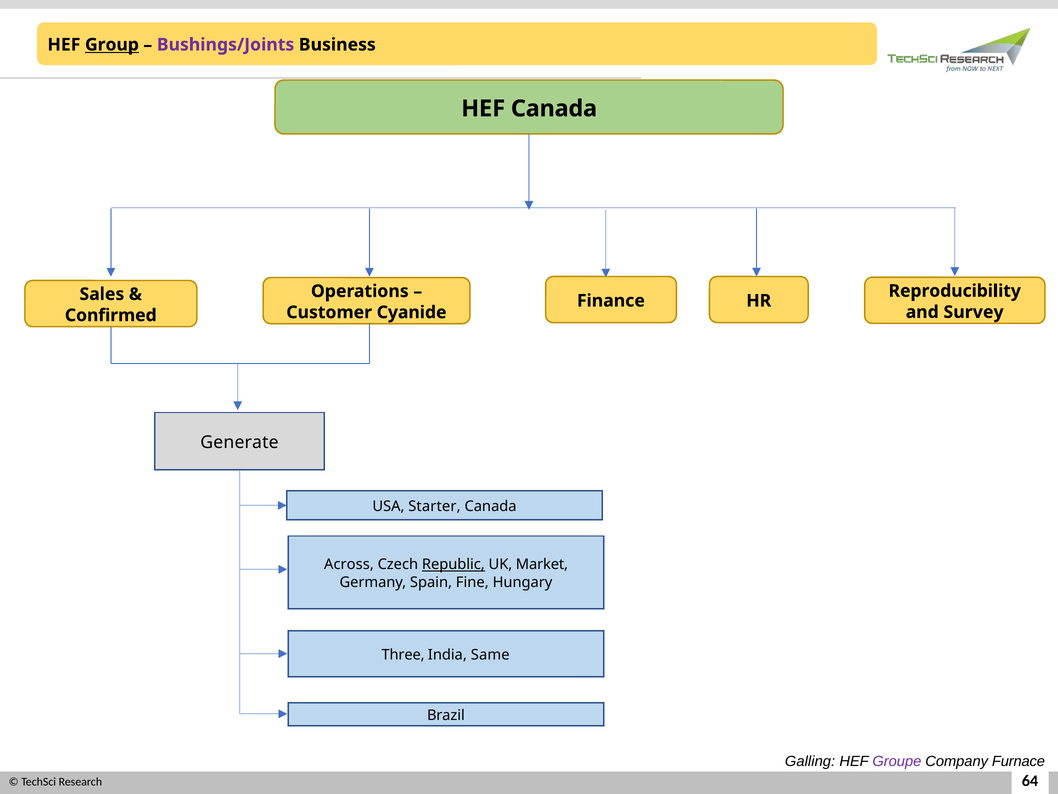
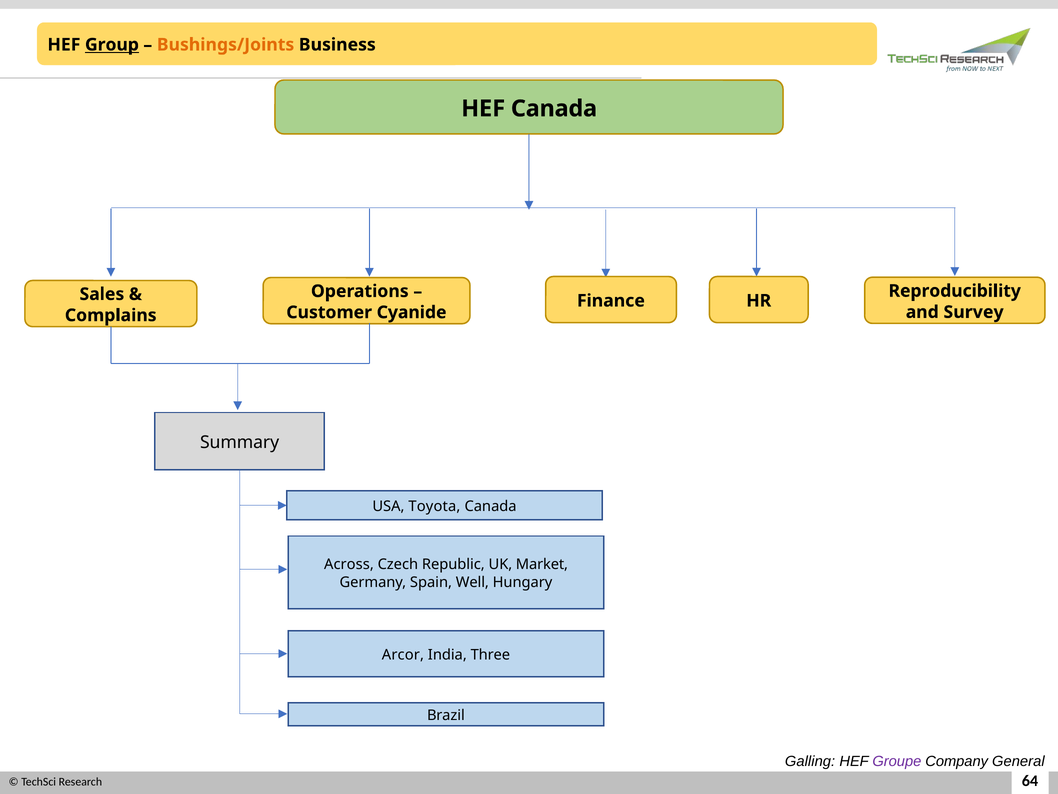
Bushings/Joints colour: purple -> orange (226, 45)
Confirmed: Confirmed -> Complains (111, 315)
Generate: Generate -> Summary (240, 442)
Starter: Starter -> Toyota (434, 506)
Republic underline: present -> none (453, 564)
Fine: Fine -> Well (472, 582)
Three: Three -> Arcor (403, 654)
Same: Same -> Three (490, 654)
Furnace: Furnace -> General (1018, 761)
